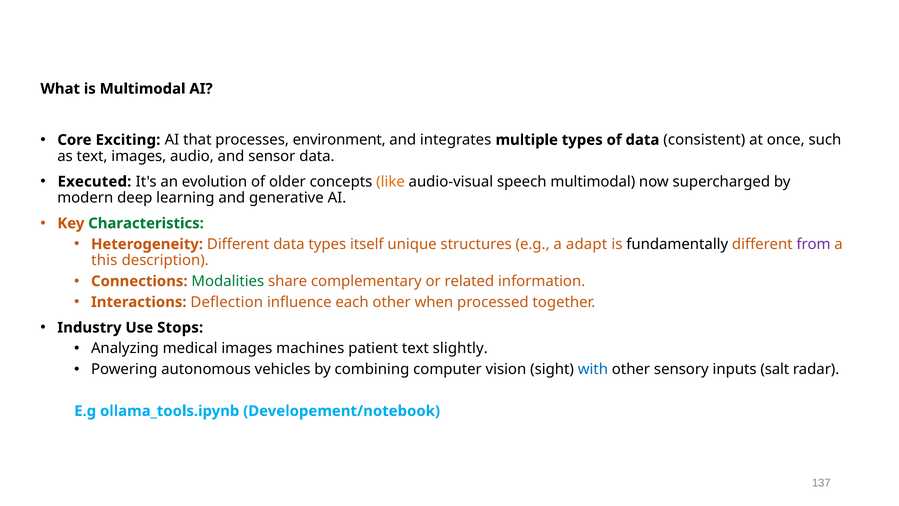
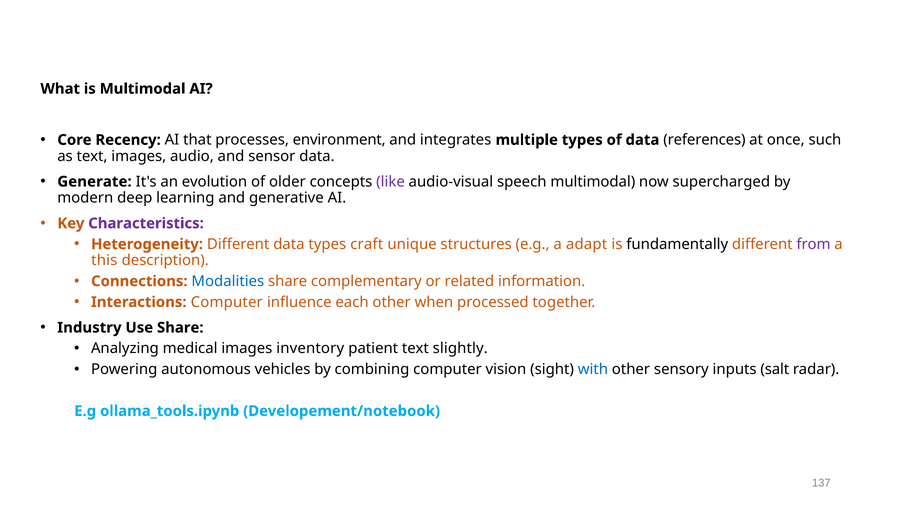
Exciting: Exciting -> Recency (128, 140)
consistent: consistent -> references (704, 140)
Executed: Executed -> Generate (95, 182)
like colour: orange -> purple (391, 182)
Characteristics colour: green -> purple (146, 223)
itself: itself -> craft (367, 244)
Modalities colour: green -> blue (228, 281)
Interactions Deflection: Deflection -> Computer (227, 302)
Use Stops: Stops -> Share (180, 327)
machines: machines -> inventory (310, 348)
